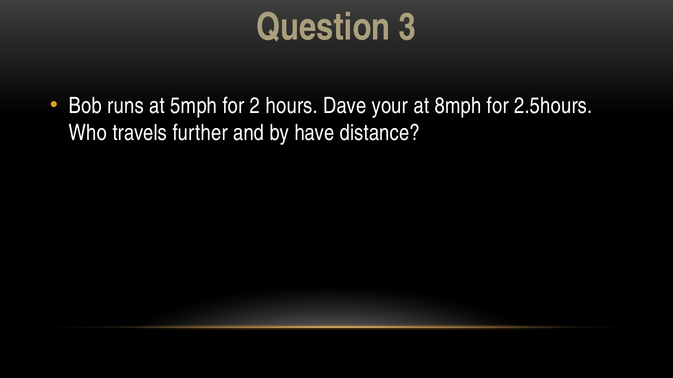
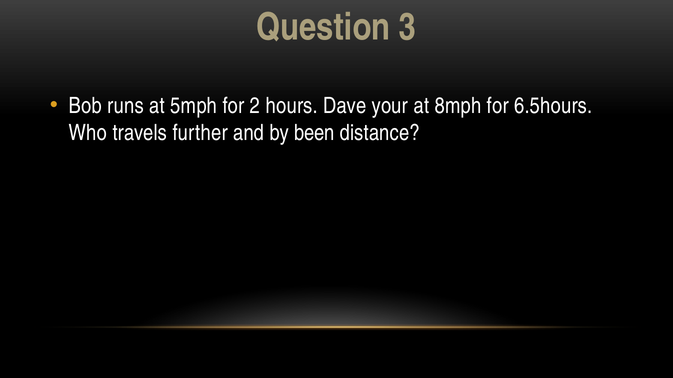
2.5hours: 2.5hours -> 6.5hours (553, 106)
have: have -> been (314, 133)
